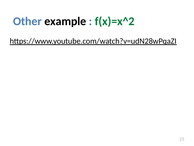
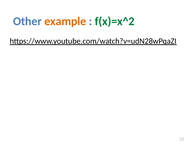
example colour: black -> orange (65, 21)
